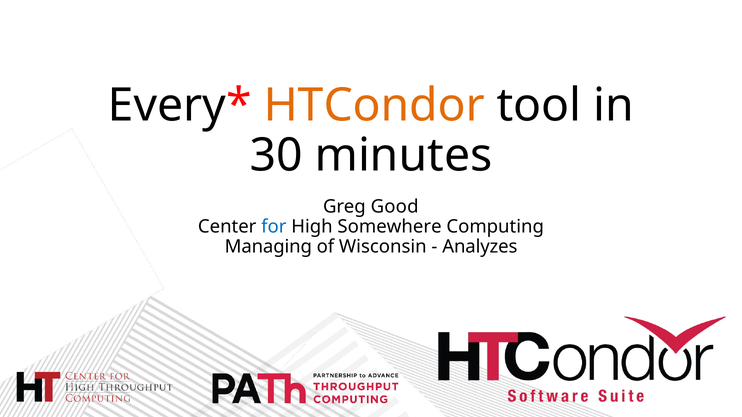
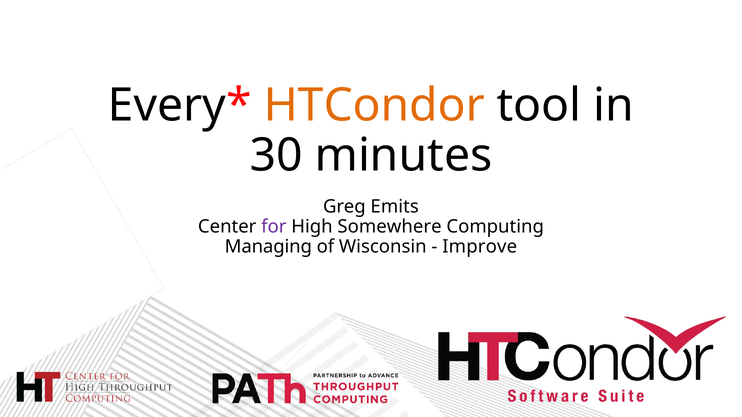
Good: Good -> Emits (395, 207)
for colour: blue -> purple (274, 227)
Analyzes: Analyzes -> Improve (480, 247)
